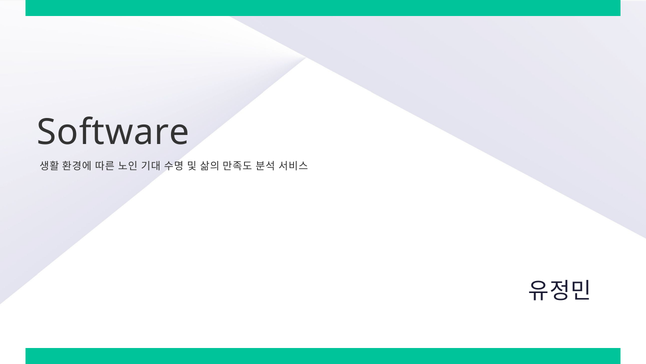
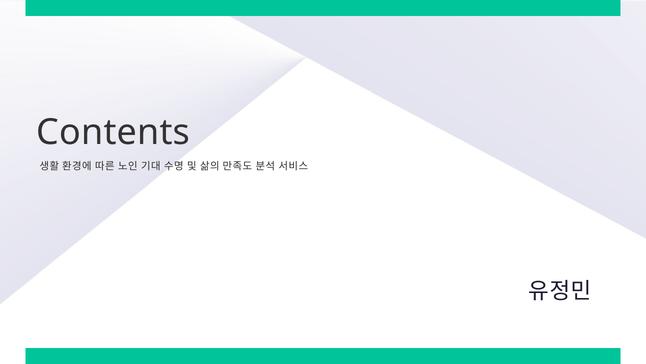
Software: Software -> Contents (113, 132)
